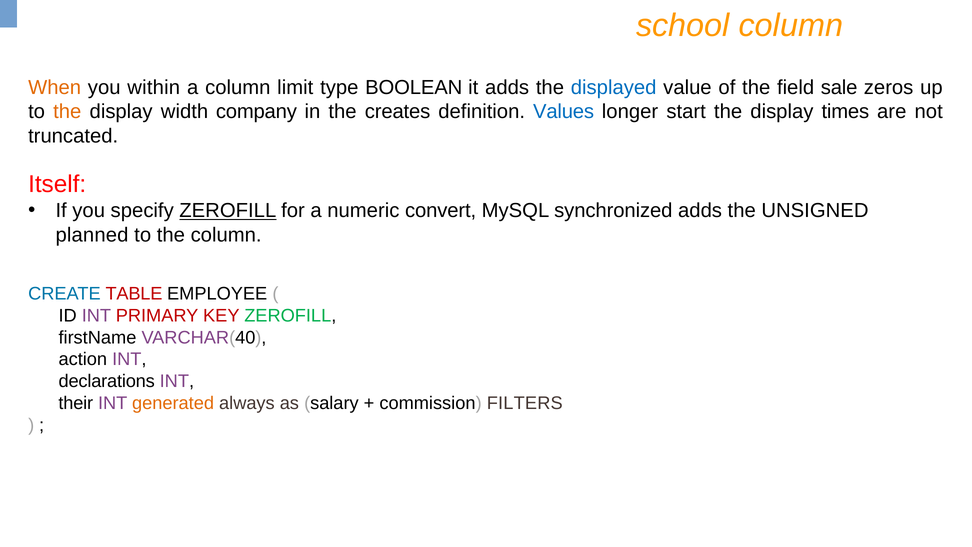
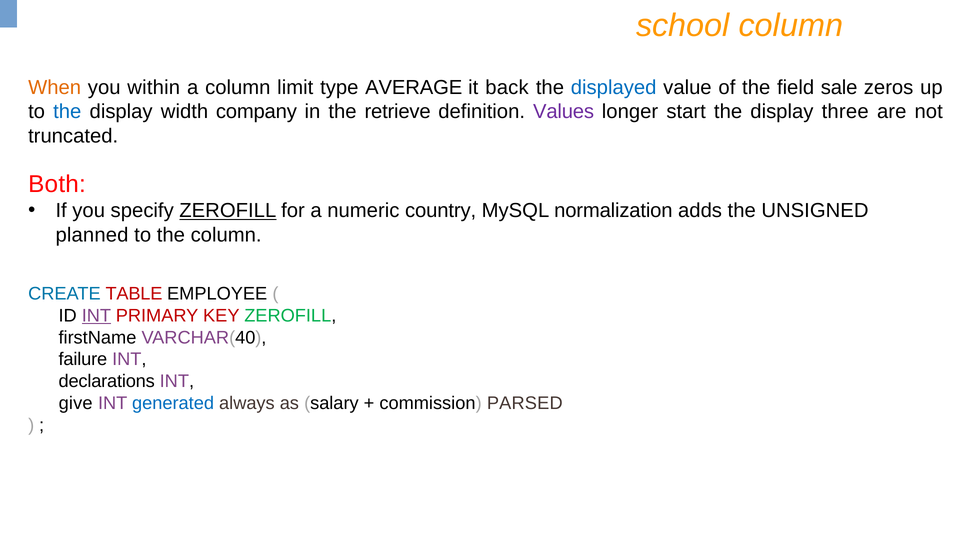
BOOLEAN: BOOLEAN -> AVERAGE (414, 87)
it adds: adds -> back (507, 87)
the colour: orange -> blue (67, 112)
creates: creates -> retrieve (398, 112)
Values colour: blue -> purple (564, 112)
times: times -> three (845, 112)
Itself: Itself -> Both (57, 184)
convert: convert -> country (441, 211)
synchronized: synchronized -> normalization (613, 211)
INT underline: none -> present (96, 316)
action: action -> failure (83, 359)
their: their -> give (76, 403)
generated colour: orange -> blue (173, 403)
FILTERS: FILTERS -> PARSED (525, 403)
